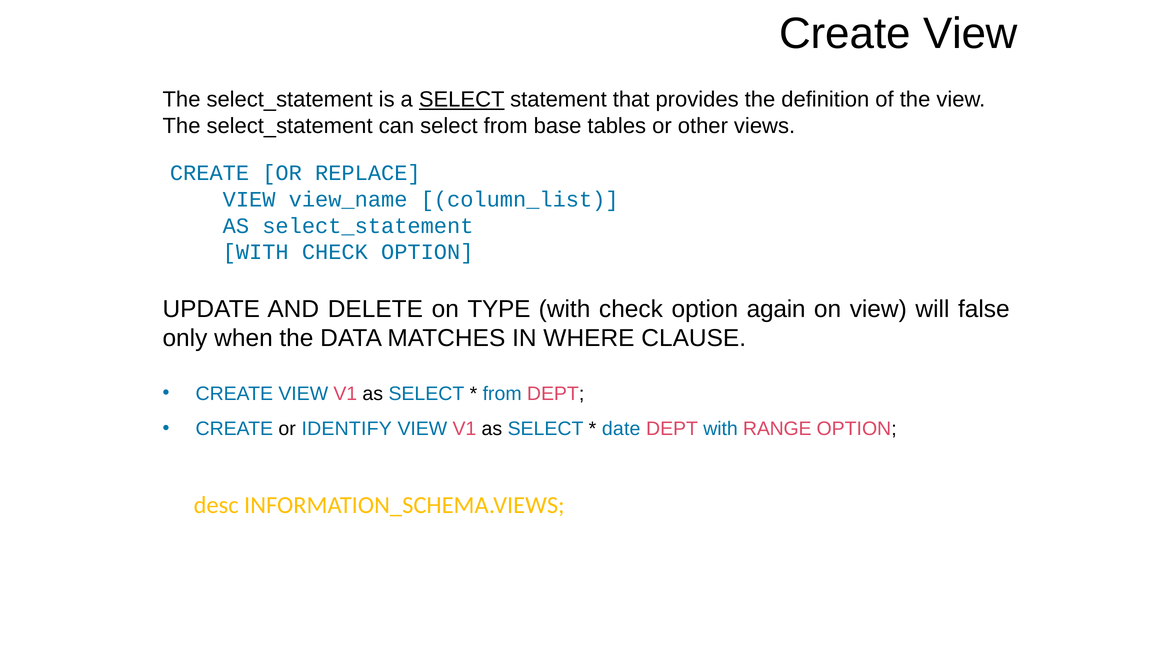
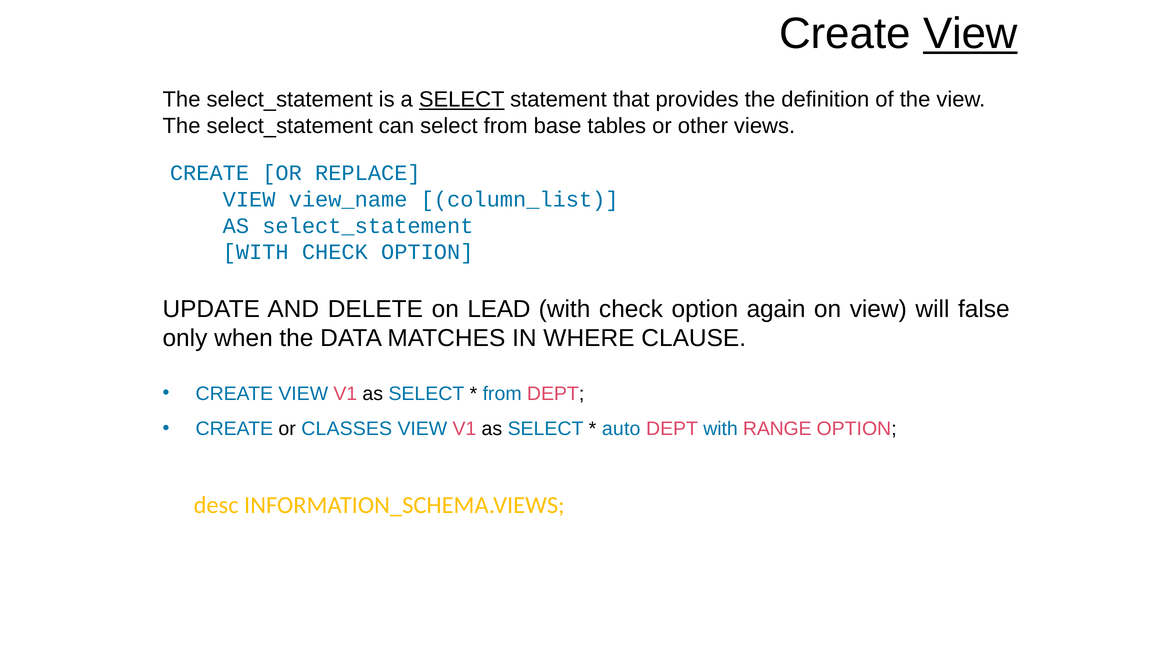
View underline: none -> present (970, 34)
TYPE: TYPE -> LEAD (499, 309)
IDENTIFY: IDENTIFY -> CLASSES (347, 429)
date: date -> auto (621, 429)
